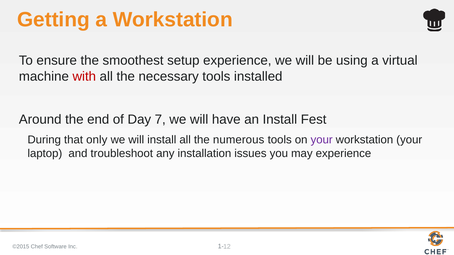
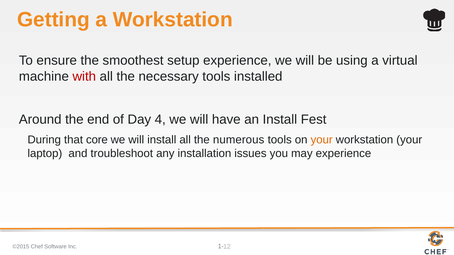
7: 7 -> 4 (160, 120)
only: only -> core (97, 140)
your colour: purple -> orange (322, 140)
